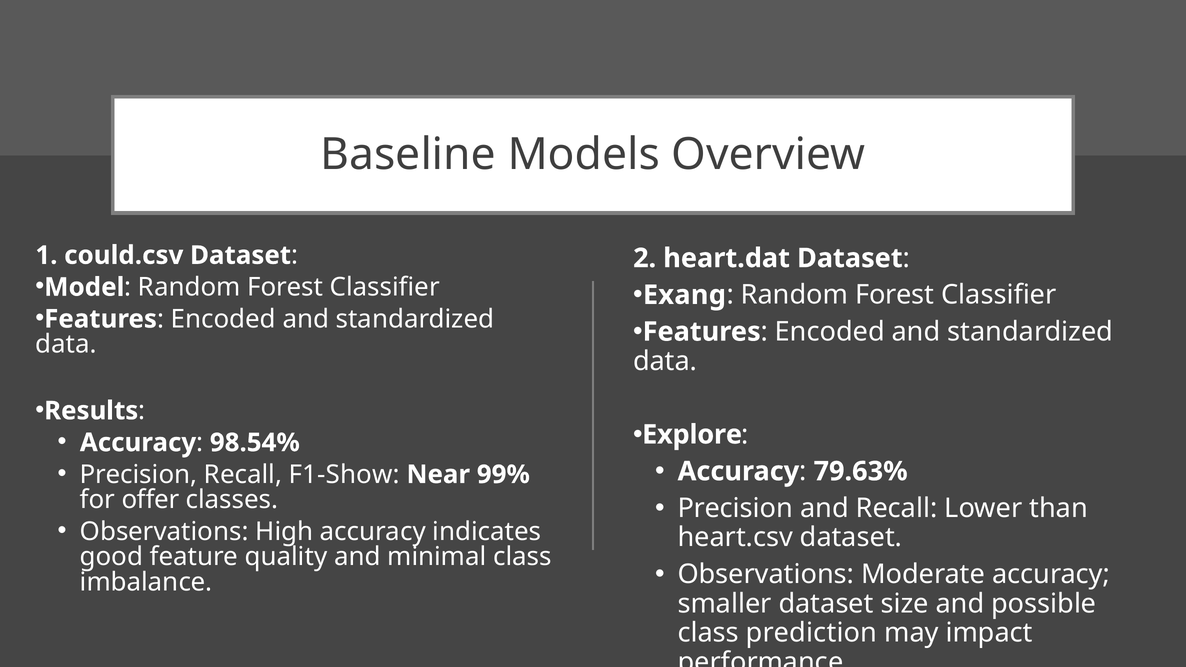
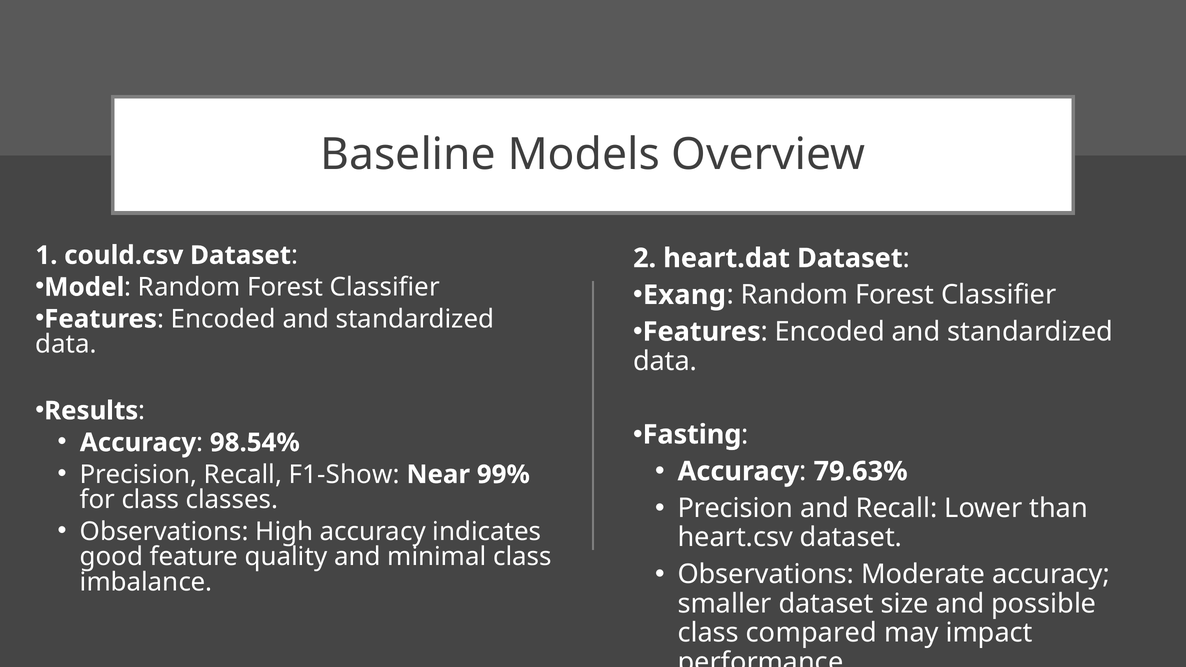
Explore: Explore -> Fasting (692, 435)
for offer: offer -> class (150, 500)
prediction: prediction -> compared (811, 633)
